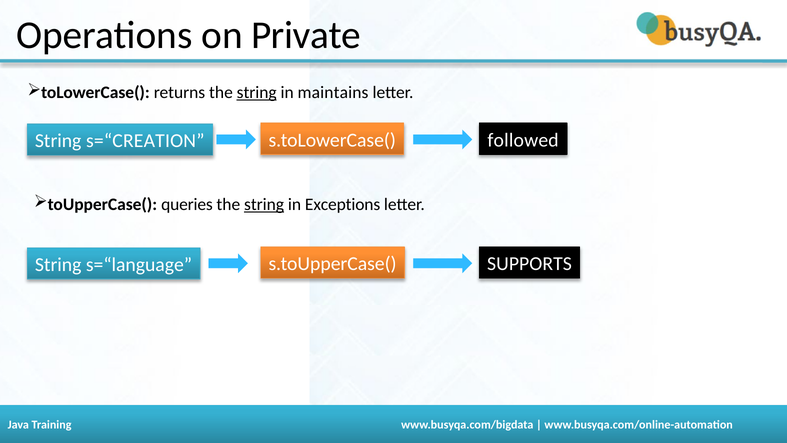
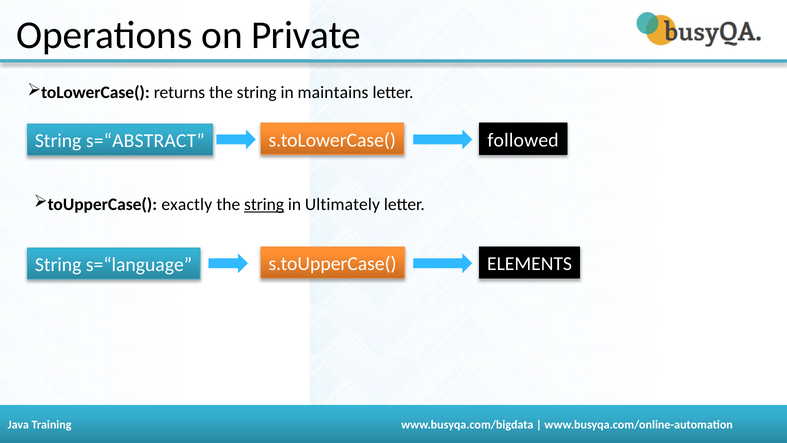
string underline: present -> none (257, 93)
s=“CREATION: s=“CREATION -> s=“ABSTRACT (145, 141)
queries: queries -> exactly (187, 204)
Exceptions: Exceptions -> Ultimately (342, 204)
SUPPORTS: SUPPORTS -> ELEMENTS (530, 264)
